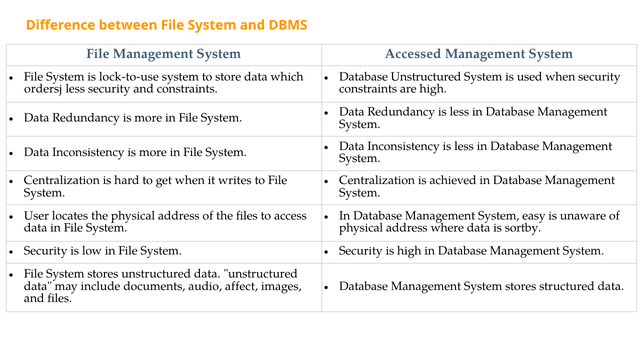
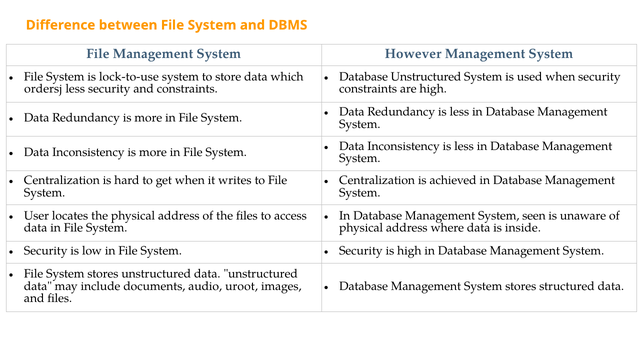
Accessed: Accessed -> However (413, 54)
easy: easy -> seen (534, 216)
sortby: sortby -> inside (523, 228)
affect: affect -> uroot (242, 286)
